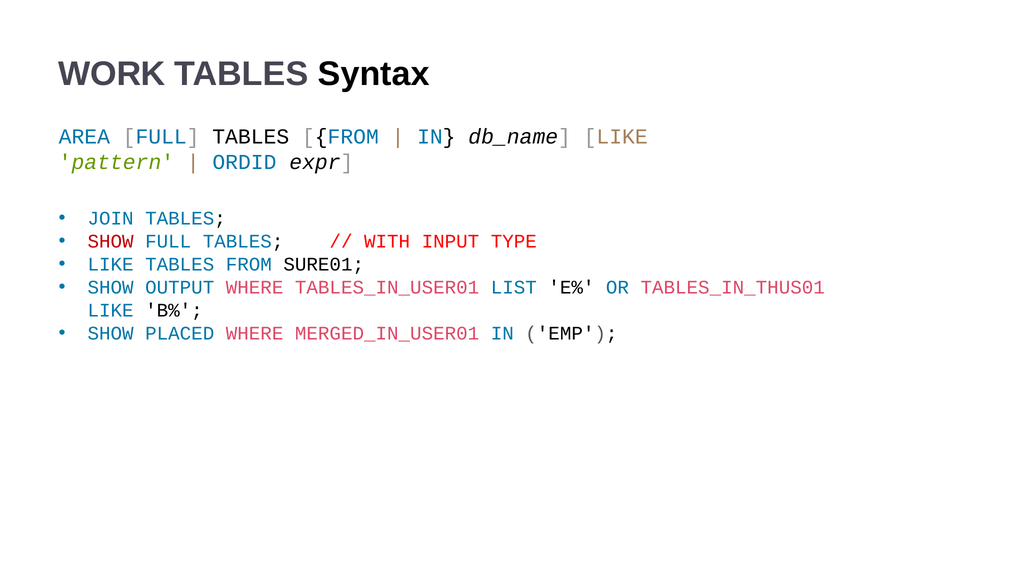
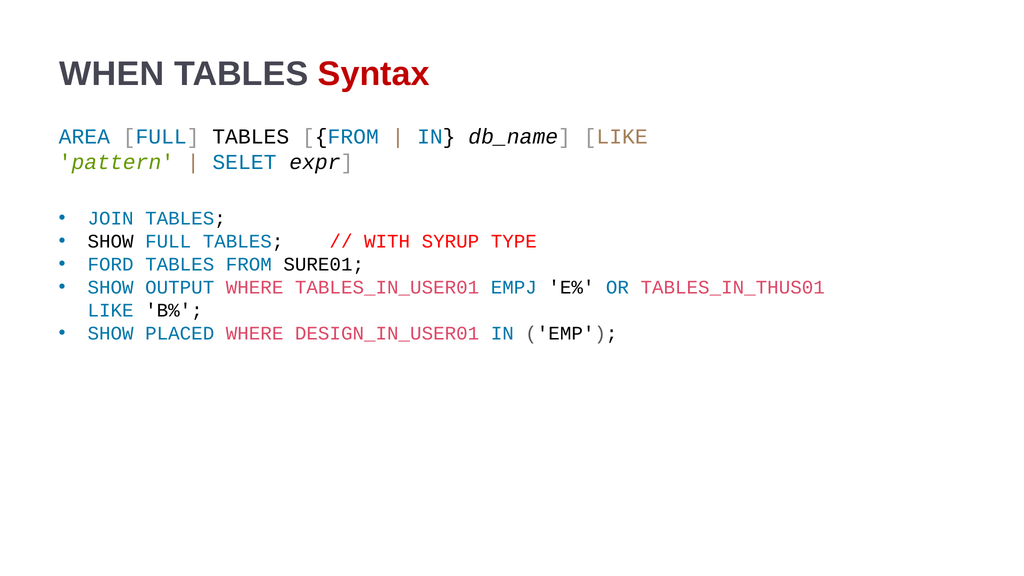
WORK: WORK -> WHEN (112, 74)
Syntax colour: black -> red (374, 74)
ORDID: ORDID -> SELET (244, 162)
SHOW colour: red -> black (111, 241)
INPUT: INPUT -> SYRUP (450, 241)
LIKE: LIKE -> FORD (111, 264)
LIST: LIST -> EMPJ (514, 287)
MERGED_IN_USER01: MERGED_IN_USER01 -> DESIGN_IN_USER01 (387, 334)
